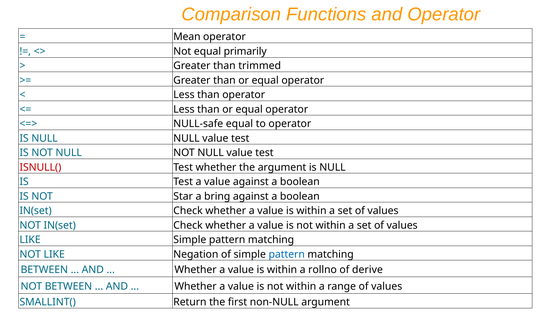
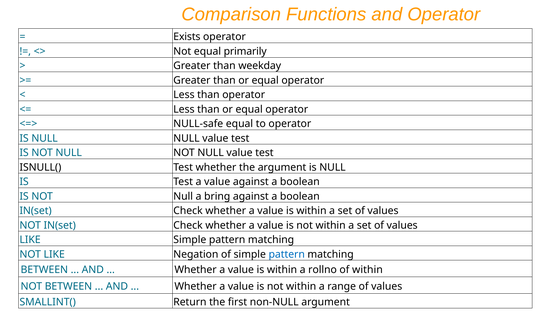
Mean: Mean -> Exists (187, 37)
trimmed: trimmed -> weekday (260, 66)
ISNULL( colour: red -> black (40, 167)
Star: Star -> Null (183, 196)
of derive: derive -> within (367, 270)
